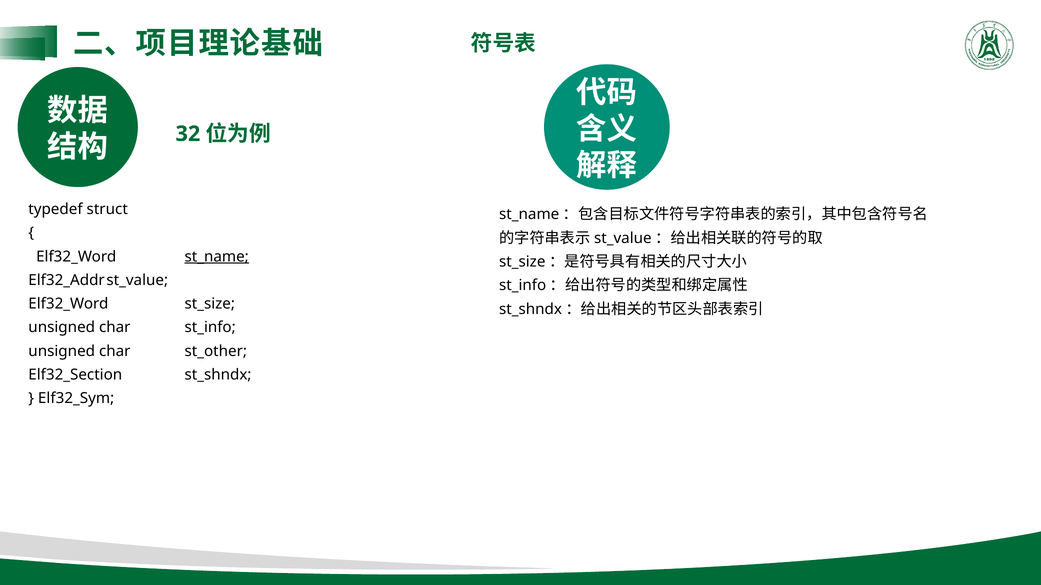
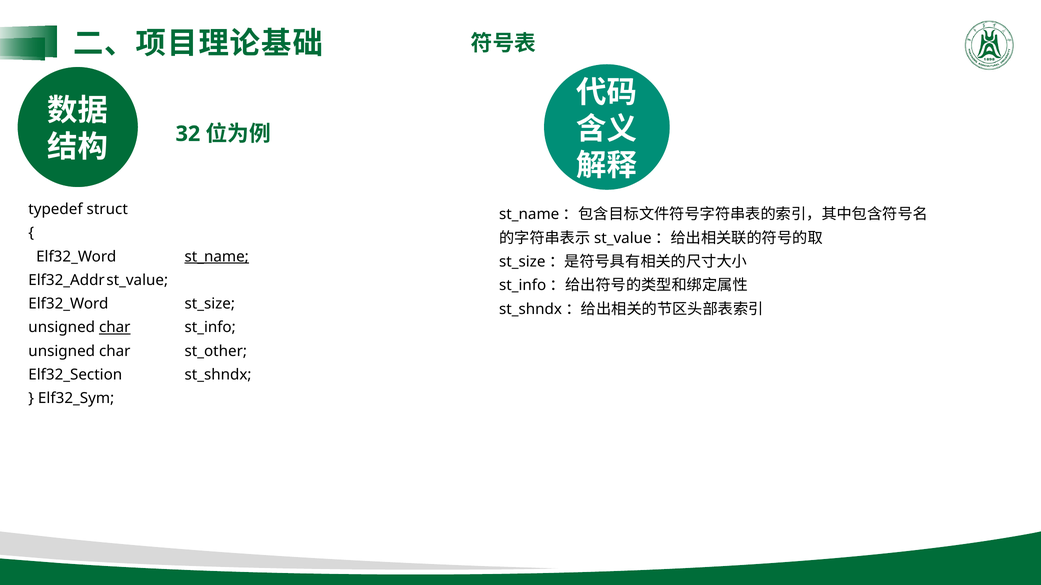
char underline: none -> present (115, 328)
